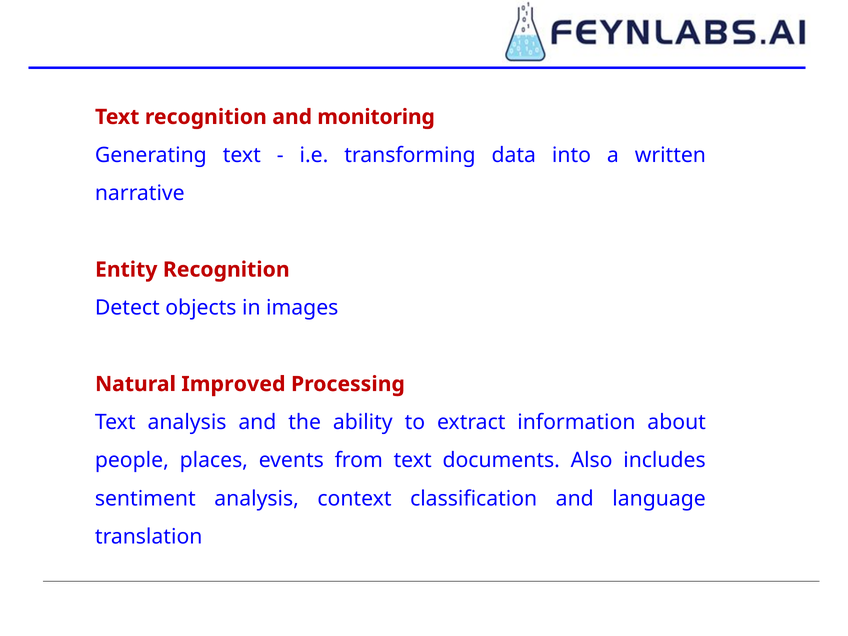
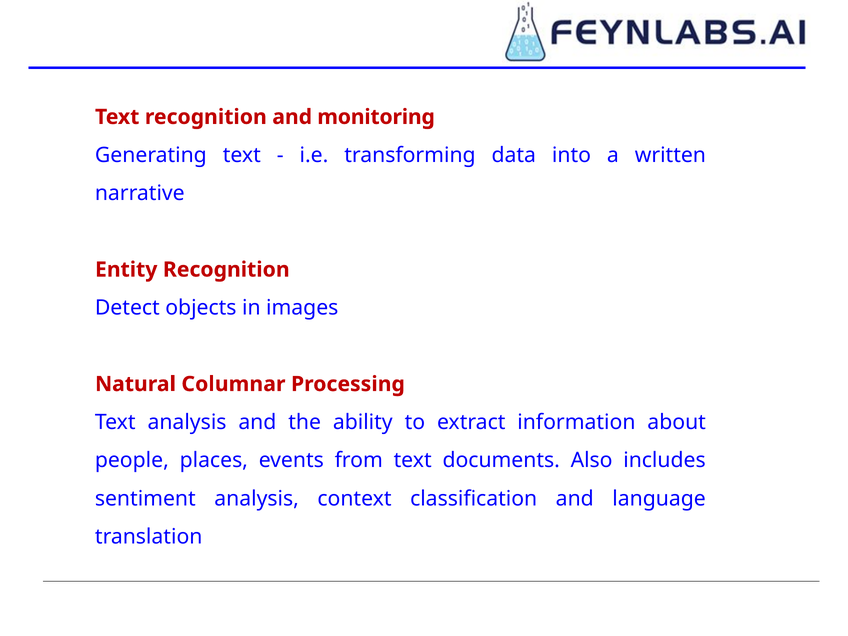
Improved: Improved -> Columnar (233, 384)
